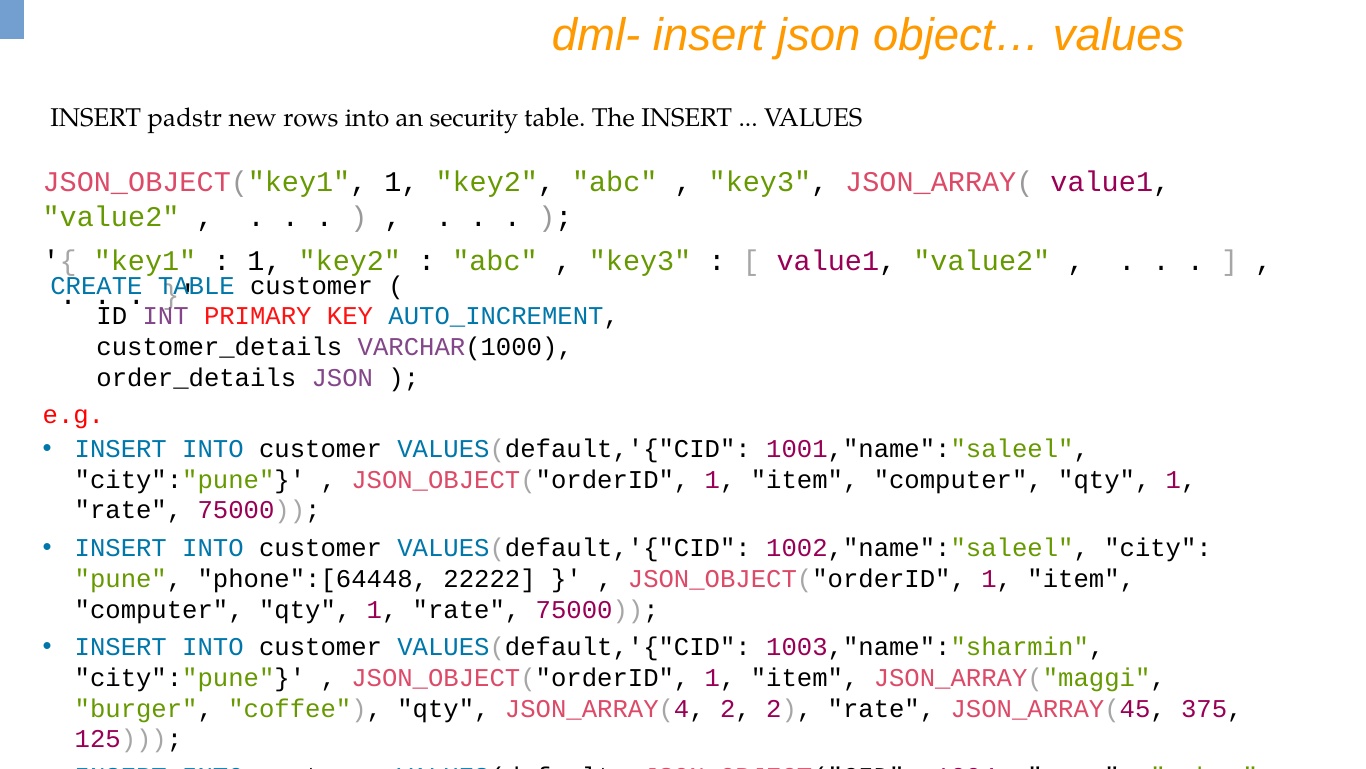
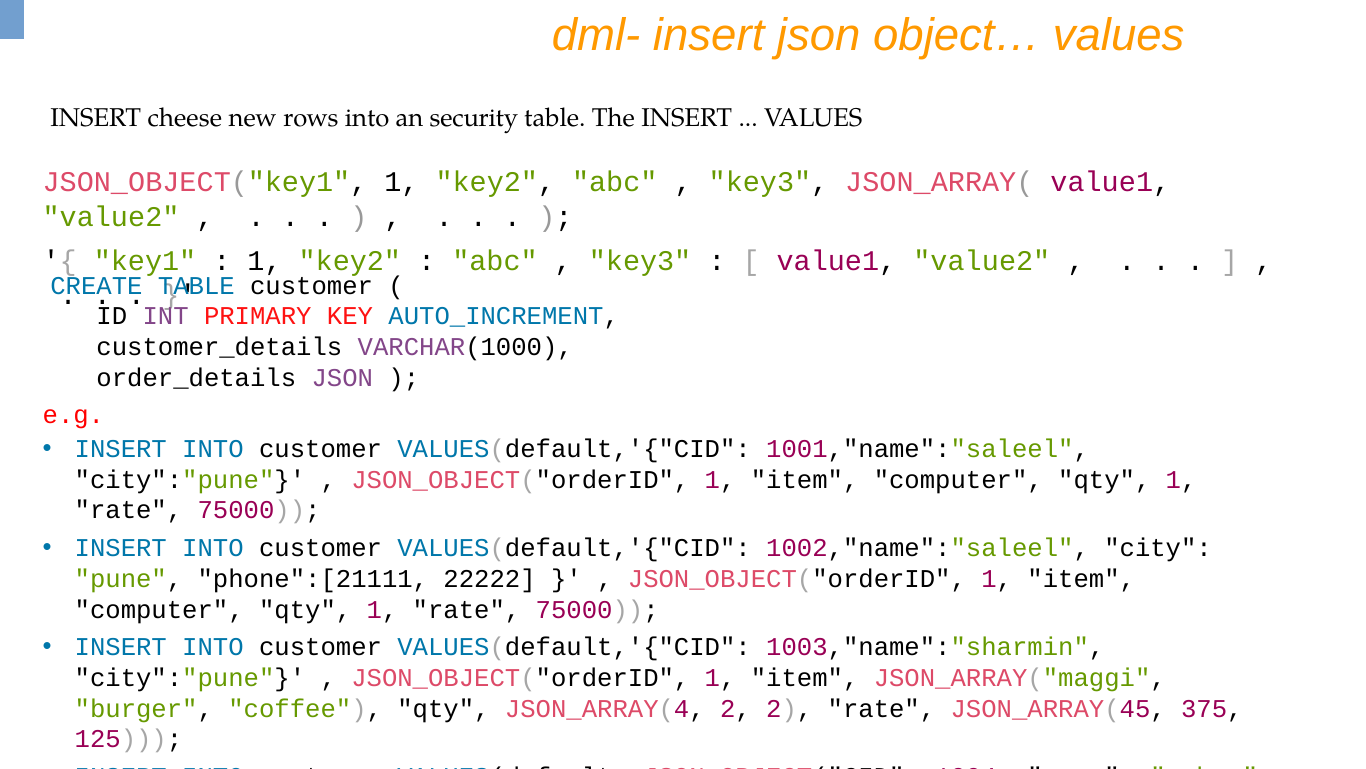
padstr: padstr -> cheese (185, 118)
phone":[64448: phone":[64448 -> phone":[21111 (313, 578)
